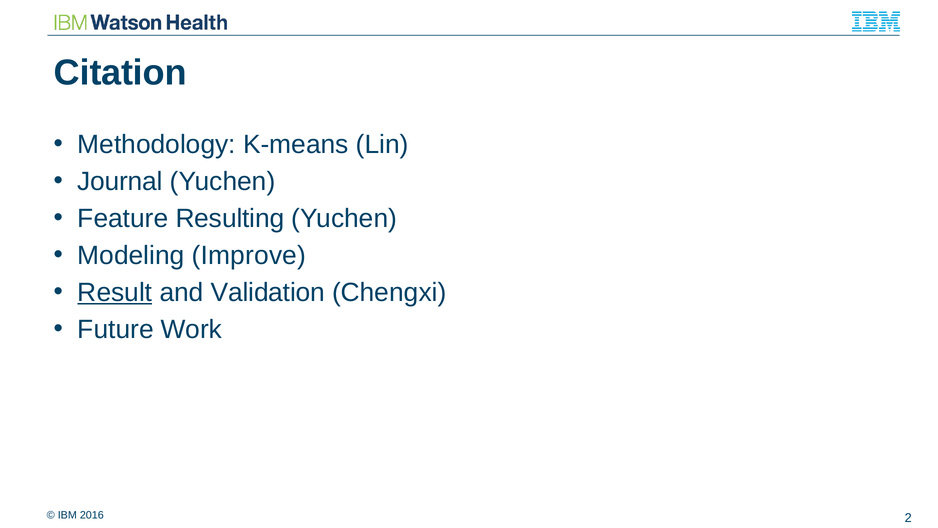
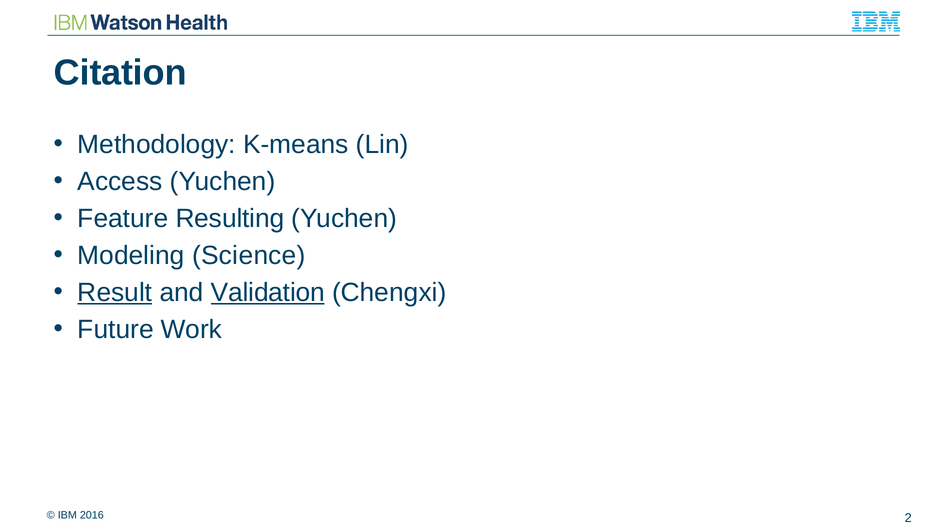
Journal: Journal -> Access (120, 181)
Improve: Improve -> Science (249, 255)
Validation underline: none -> present (268, 292)
